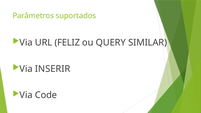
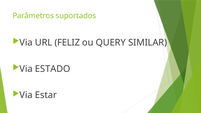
INSERIR: INSERIR -> ESTADO (53, 69)
Code: Code -> Estar (46, 95)
